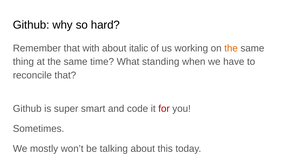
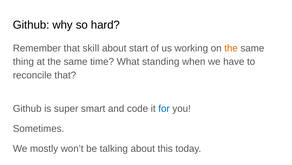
with: with -> skill (91, 48)
italic: italic -> start (139, 48)
for colour: red -> blue (164, 108)
